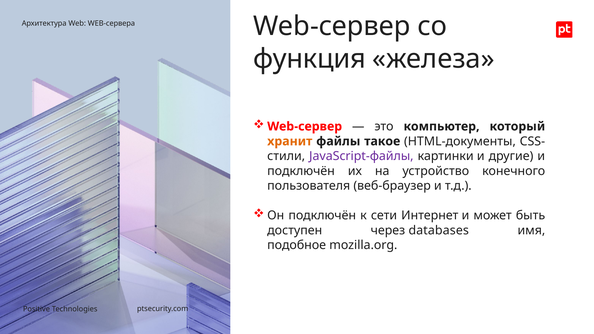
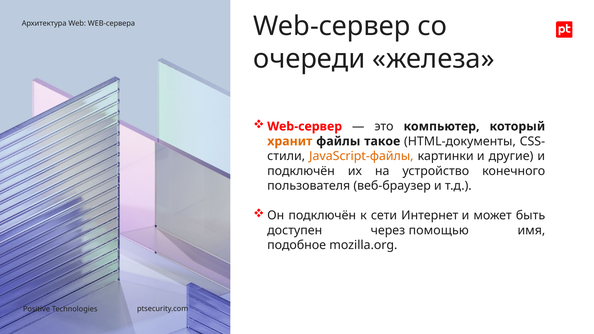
функция: функция -> очереди (309, 59)
JavaScript-файлы colour: purple -> orange (361, 156)
databases: databases -> помощью (439, 230)
